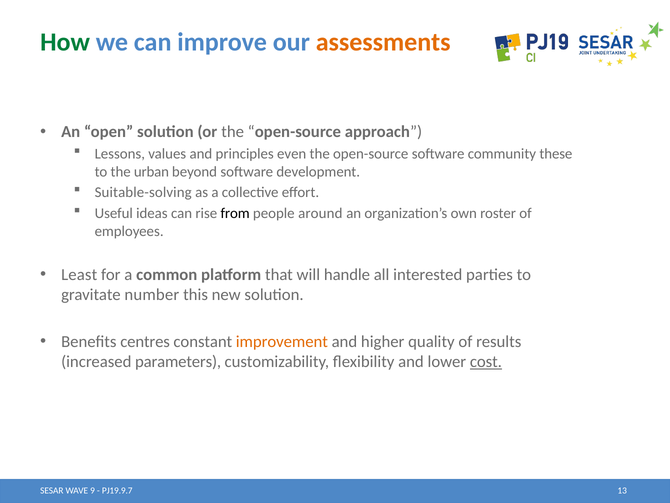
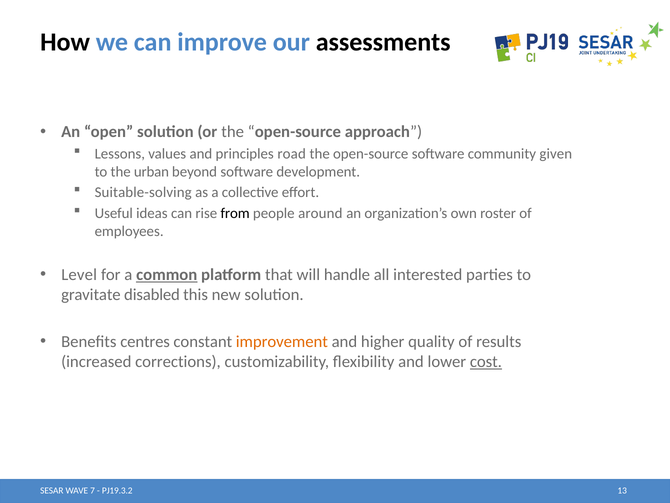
How colour: green -> black (65, 42)
assessments colour: orange -> black (383, 42)
even: even -> road (292, 154)
these: these -> given (556, 154)
Least: Least -> Level (79, 274)
common underline: none -> present (167, 274)
number: number -> disabled (152, 294)
parameters: parameters -> corrections (178, 361)
9: 9 -> 7 (93, 490)
PJ19.9.7: PJ19.9.7 -> PJ19.3.2 (117, 490)
